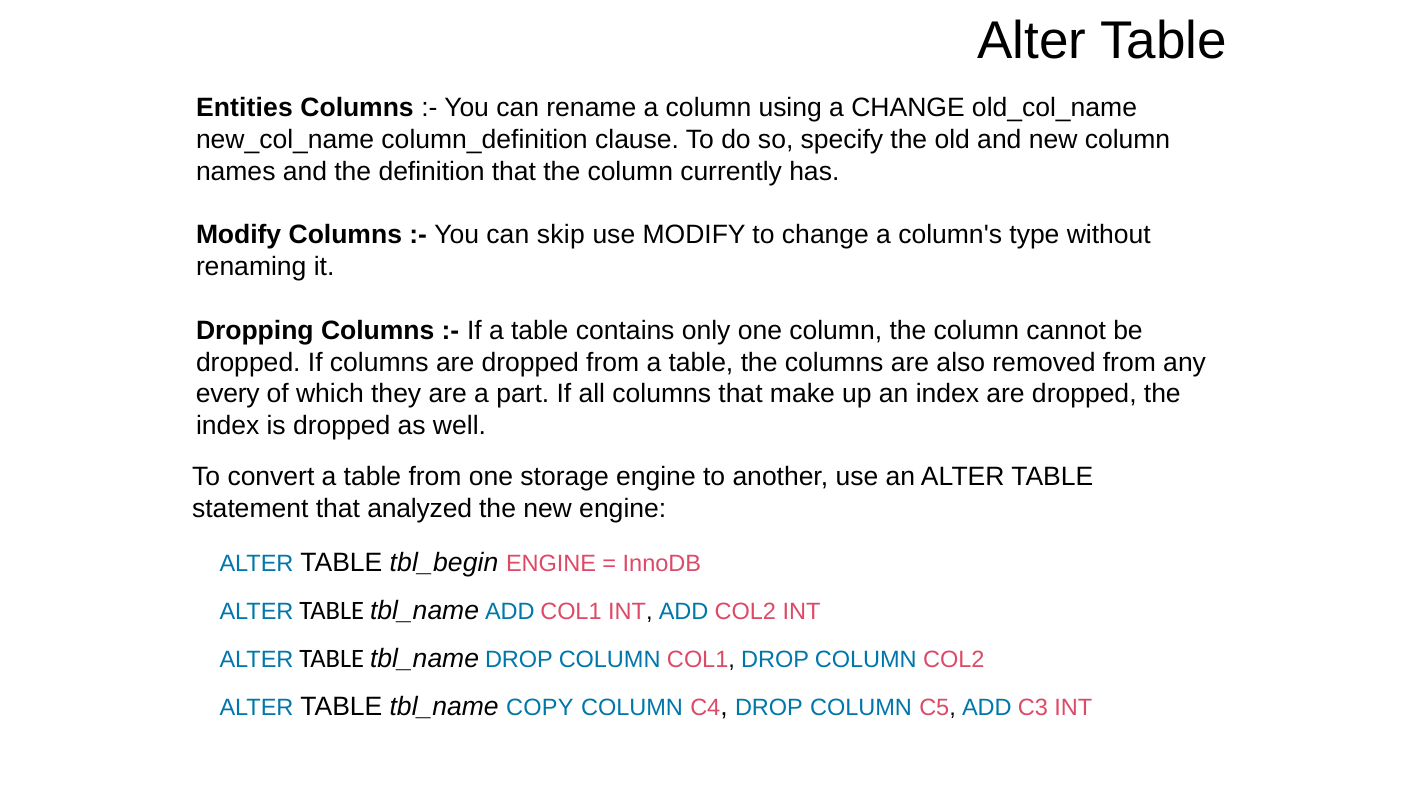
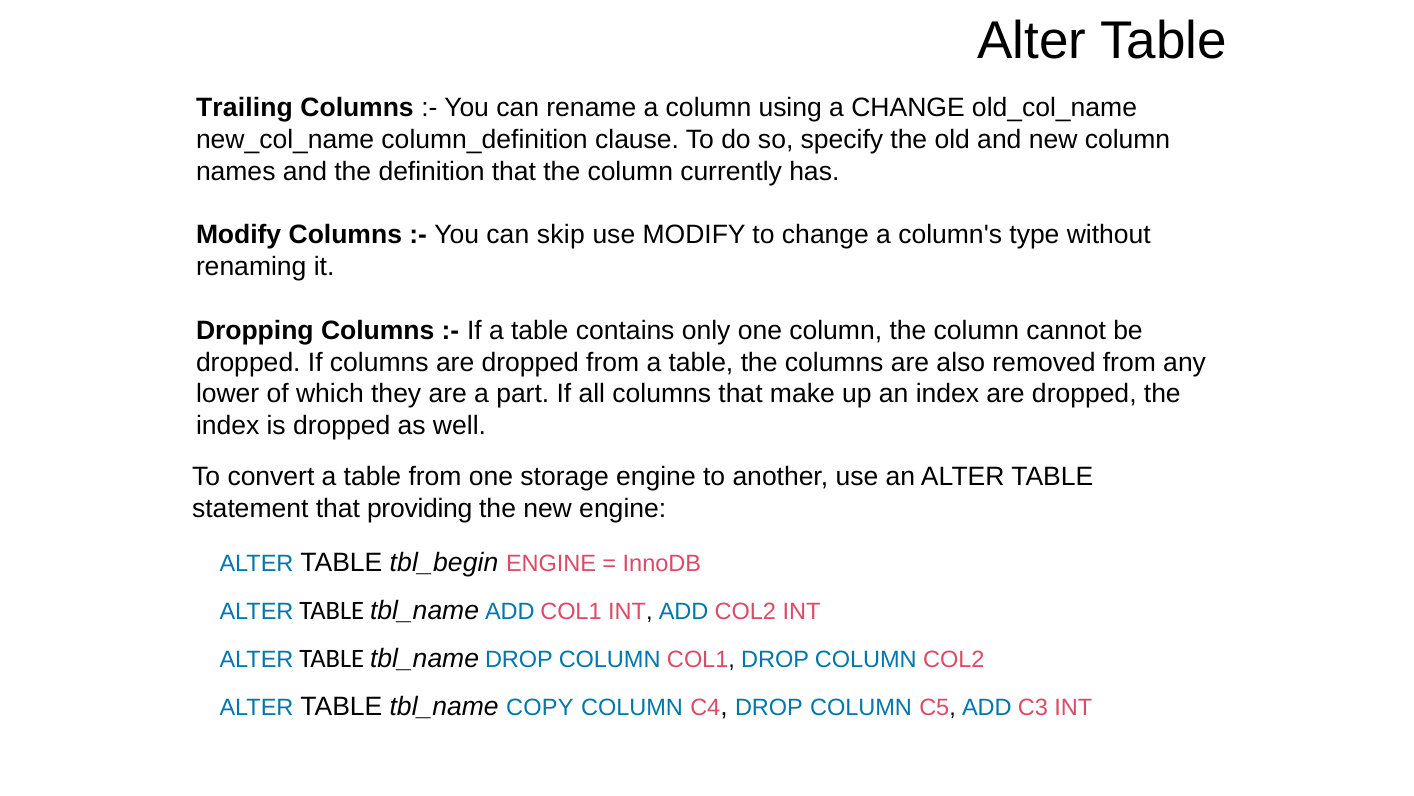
Entities: Entities -> Trailing (244, 108)
every: every -> lower (228, 394)
analyzed: analyzed -> providing (420, 508)
